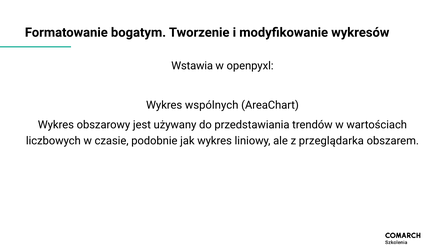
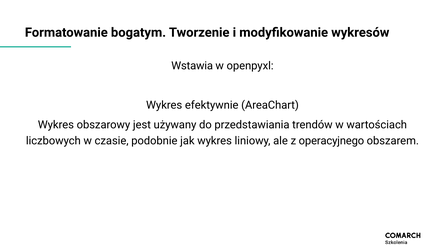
wspólnych: wspólnych -> efektywnie (212, 105)
przeglądarka: przeglądarka -> operacyjnego (331, 141)
